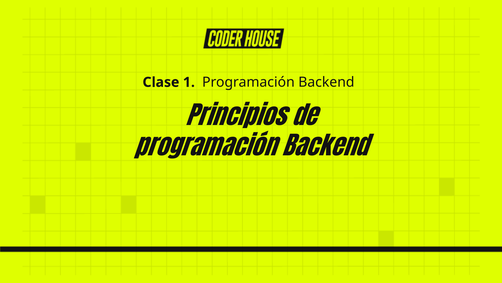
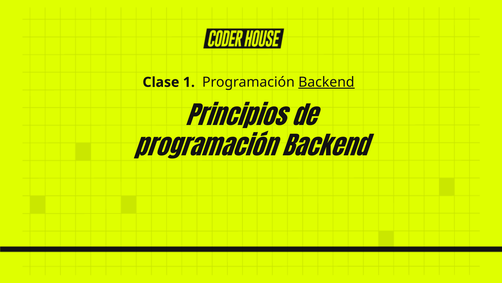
Backend underline: none -> present (326, 82)
